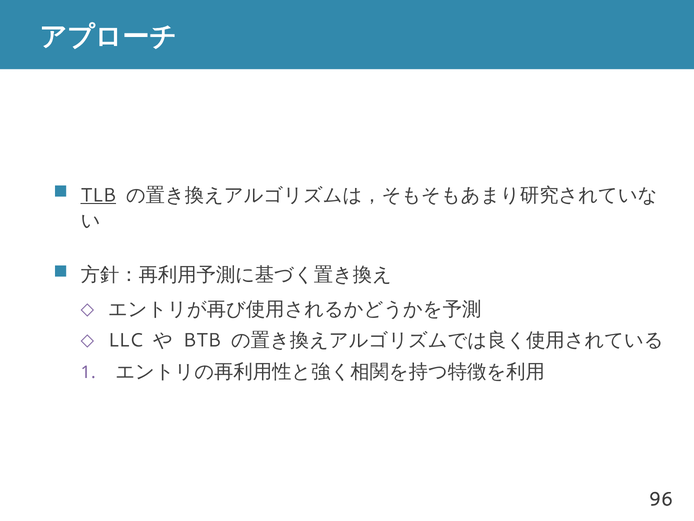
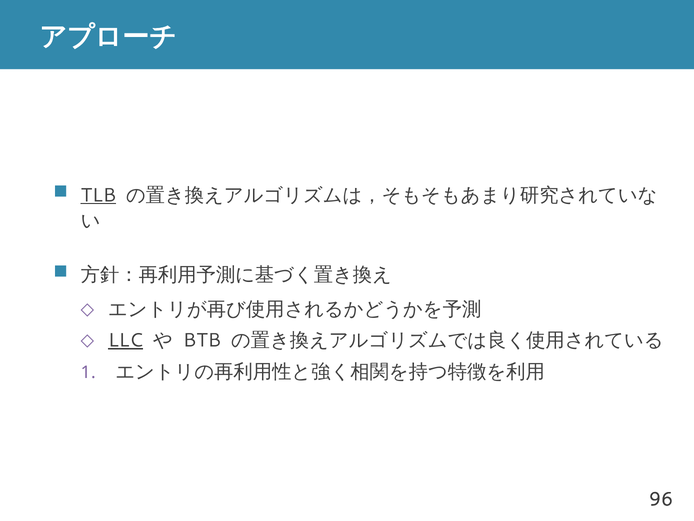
LLC underline: none -> present (126, 340)
